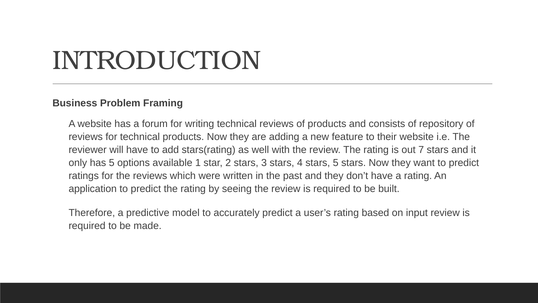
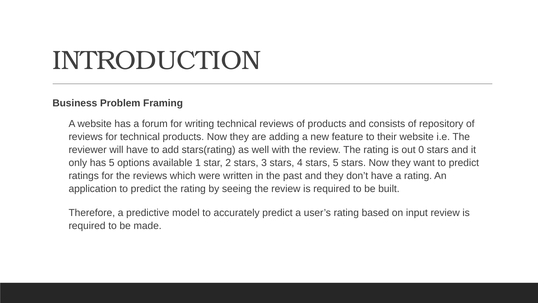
7: 7 -> 0 (421, 150)
